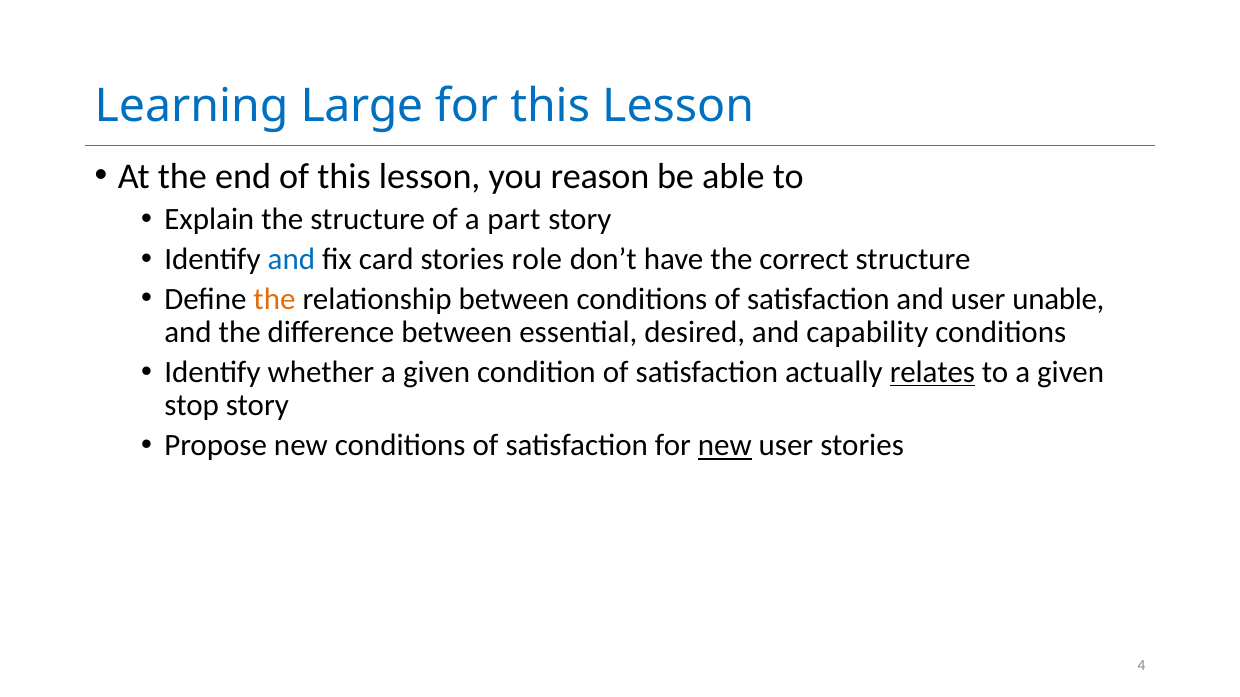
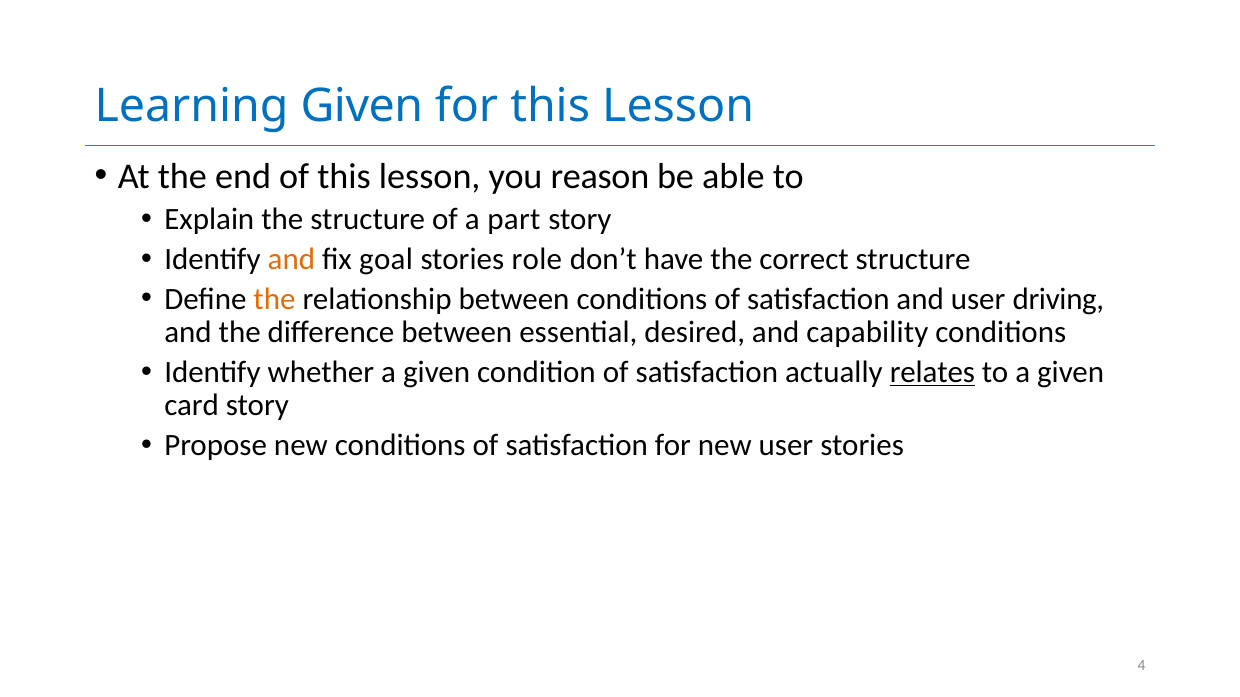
Learning Large: Large -> Given (362, 107)
and colour: blue -> orange (291, 259)
card: card -> goal (386, 259)
unable: unable -> driving (1058, 299)
stop: stop -> card (192, 406)
new underline: present -> none (725, 446)
